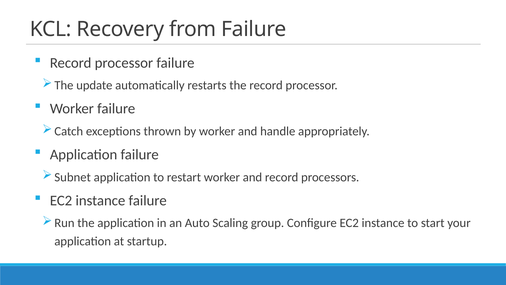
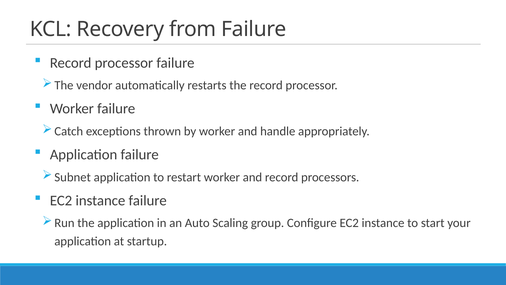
update: update -> vendor (94, 85)
